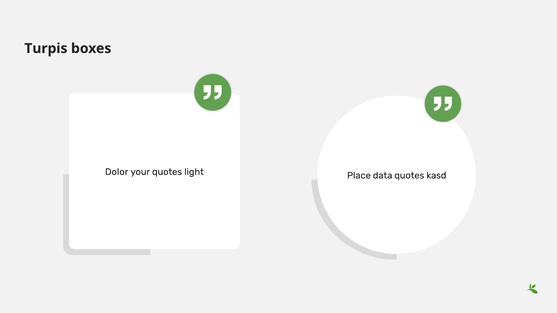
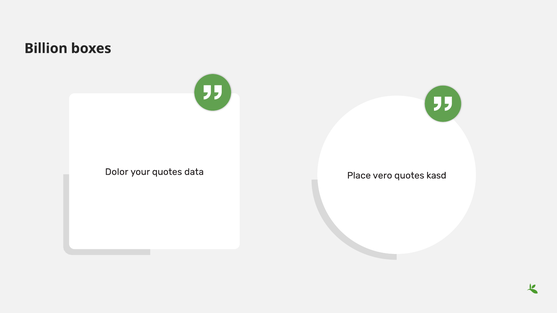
Turpis: Turpis -> Billion (46, 48)
light: light -> data (194, 172)
data: data -> vero (383, 176)
